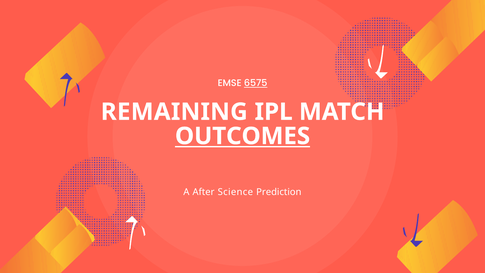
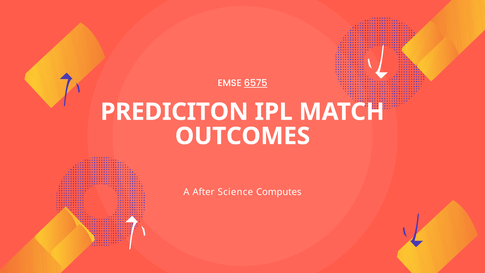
REMAINING: REMAINING -> PREDICITON (174, 112)
OUTCOMES underline: present -> none (243, 136)
Prediction: Prediction -> Computes (279, 192)
